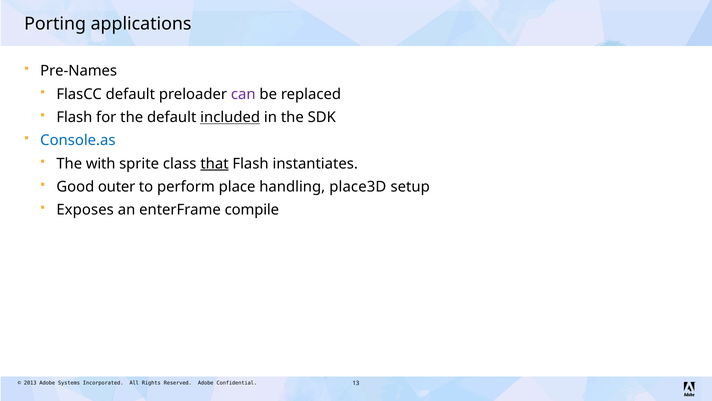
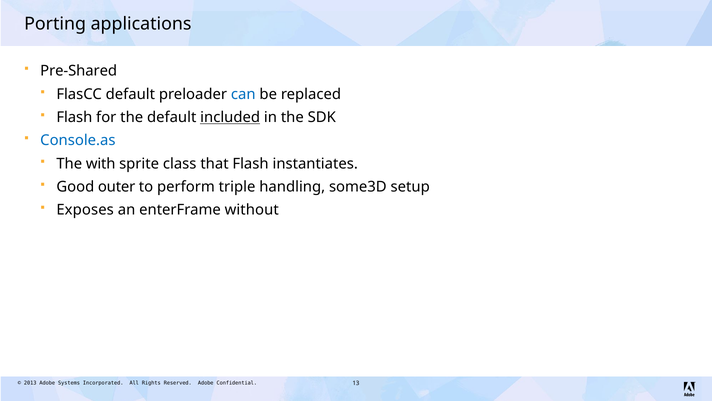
Pre-Names: Pre-Names -> Pre-Shared (79, 71)
can colour: purple -> blue (243, 94)
that underline: present -> none (214, 163)
place: place -> triple (237, 187)
place3D: place3D -> some3D (358, 187)
compile: compile -> without (252, 210)
